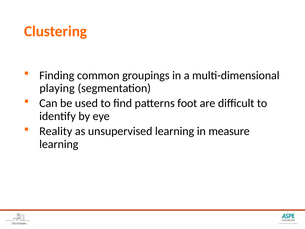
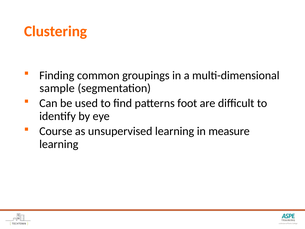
playing: playing -> sample (57, 88)
Reality: Reality -> Course (56, 131)
